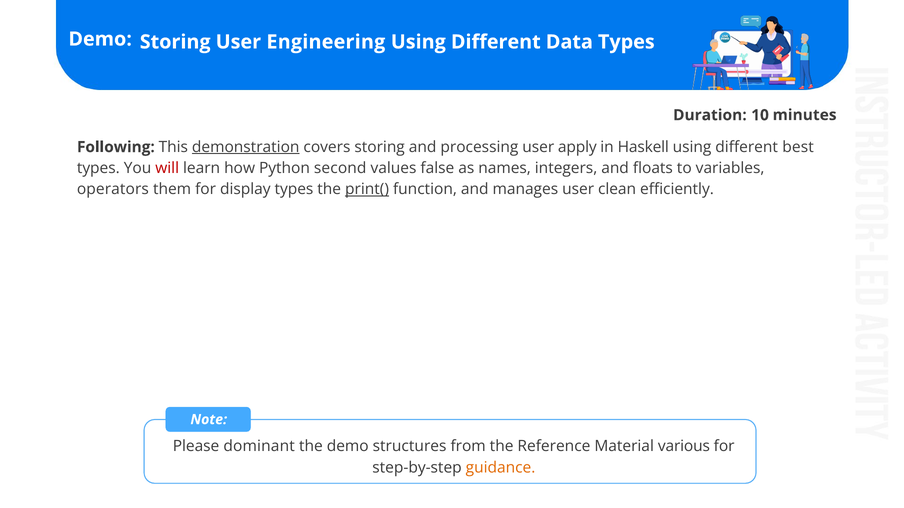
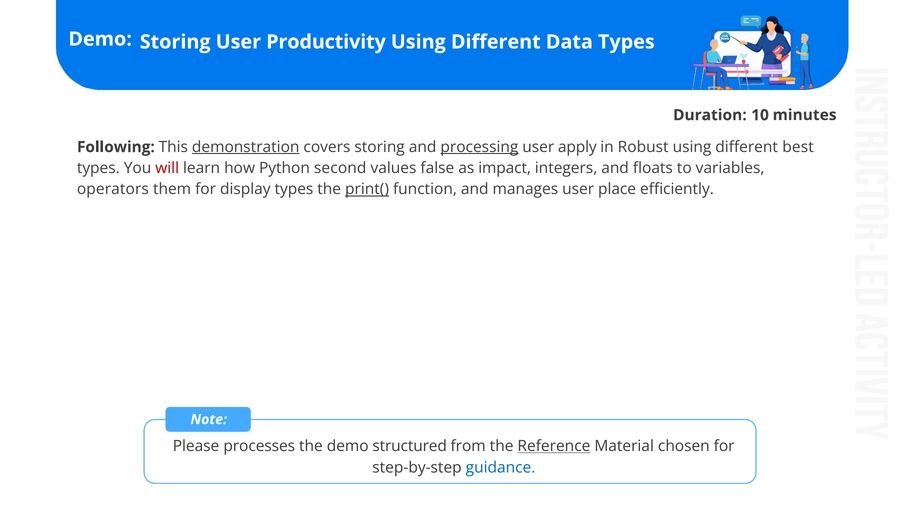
Engineering: Engineering -> Productivity (326, 42)
processing underline: none -> present (479, 147)
Haskell: Haskell -> Robust (643, 147)
names: names -> impact (505, 168)
clean: clean -> place (617, 189)
dominant: dominant -> processes (259, 446)
structures: structures -> structured (410, 446)
Reference underline: none -> present (554, 446)
various: various -> chosen (684, 446)
guidance colour: orange -> blue (501, 468)
